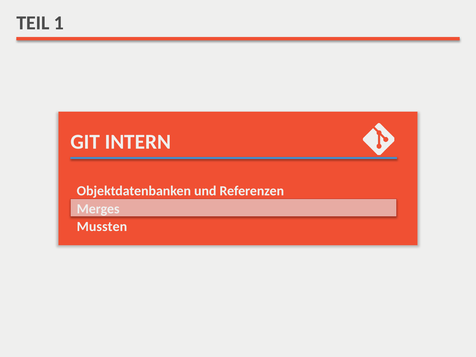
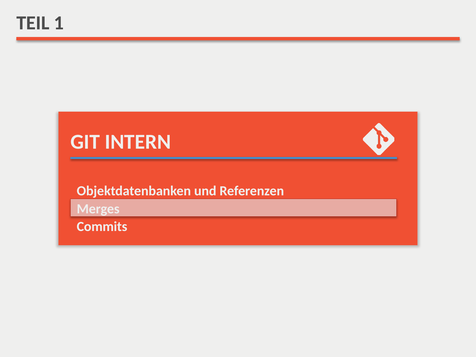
Mussten: Mussten -> Commits (102, 227)
